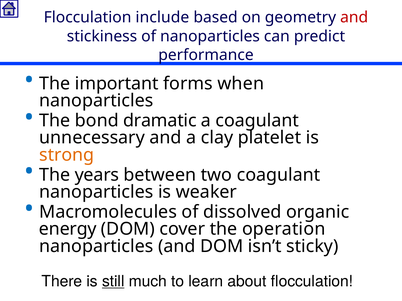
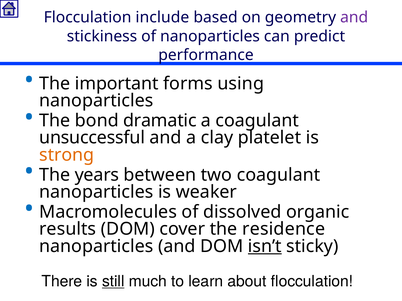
and colour: red -> purple (354, 17)
when: when -> using (241, 84)
unnecessary: unnecessary -> unsuccessful (92, 138)
energy: energy -> results (68, 229)
operation: operation -> residence (284, 229)
isn’t underline: none -> present (265, 247)
